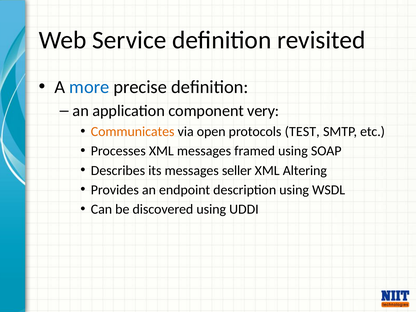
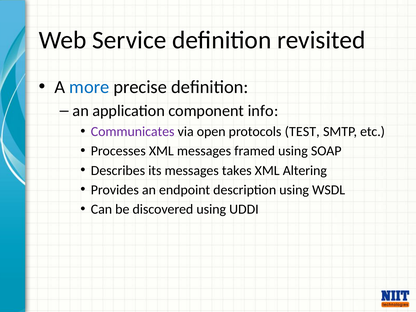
very: very -> info (263, 111)
Communicates colour: orange -> purple (133, 132)
seller: seller -> takes (237, 170)
